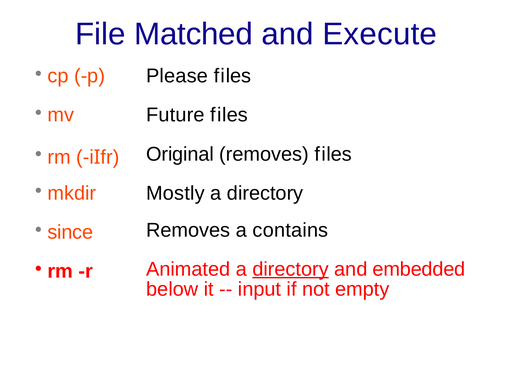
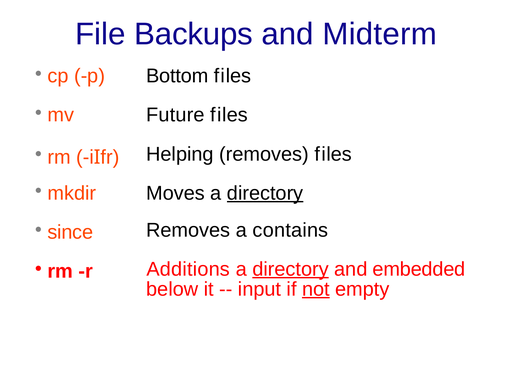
Matched: Matched -> Backups (194, 34)
Execute: Execute -> Midterm (380, 34)
Please: Please -> Bottom (177, 76)
Original: Original -> Helping (180, 154)
Mostly: Mostly -> Moves (176, 193)
directory underline: none -> present (265, 193)
Animated: Animated -> Additions (188, 269)
not underline: none -> present (316, 289)
